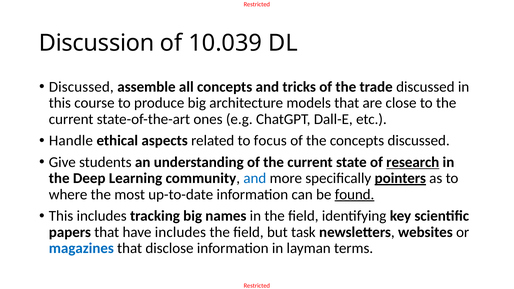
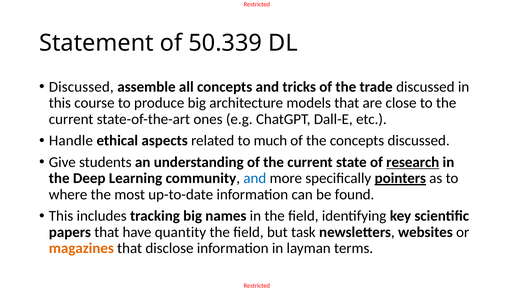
Discussion: Discussion -> Statement (97, 43)
10.039: 10.039 -> 50.339 (225, 43)
focus: focus -> much (270, 141)
found underline: present -> none (355, 195)
have includes: includes -> quantity (180, 232)
magazines colour: blue -> orange (81, 248)
